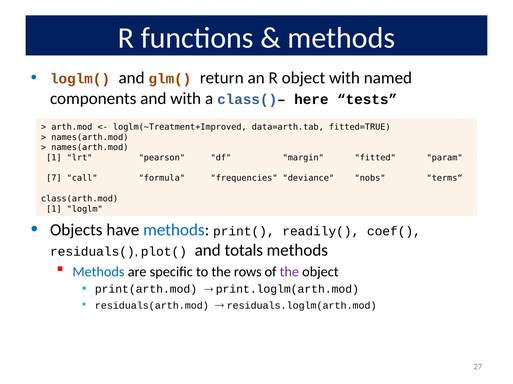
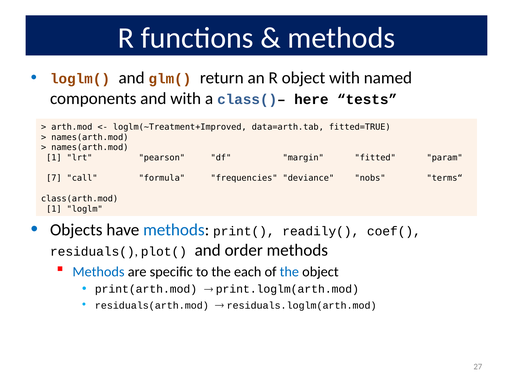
totals: totals -> order (244, 251)
rows: rows -> each (248, 272)
the colour: purple -> blue (289, 272)
